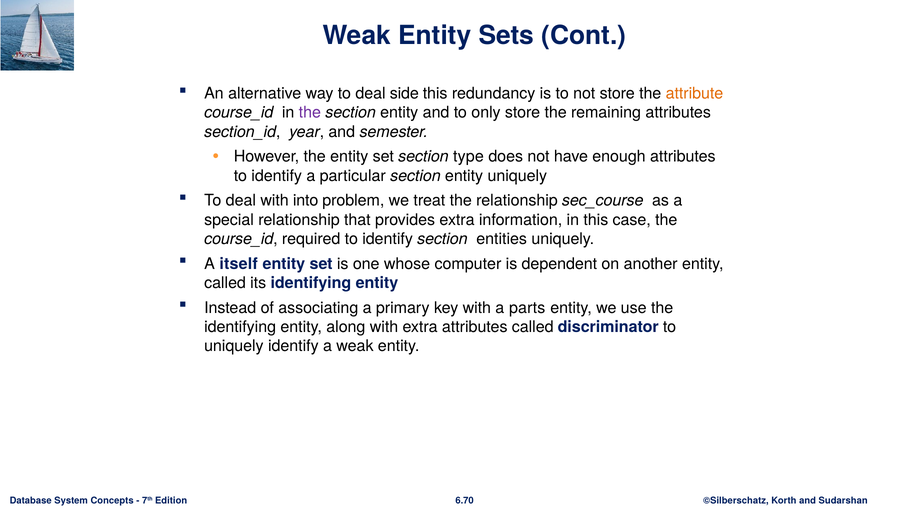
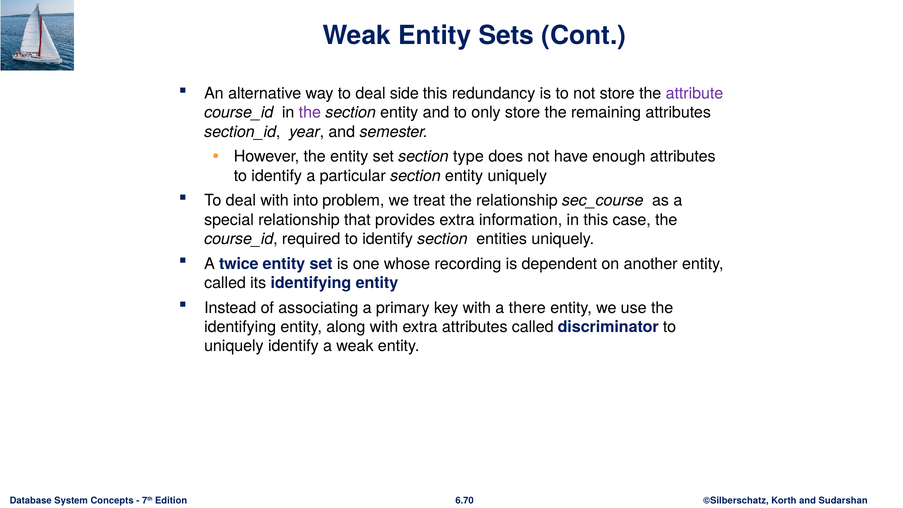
attribute colour: orange -> purple (694, 93)
itself: itself -> twice (239, 264)
computer: computer -> recording (468, 264)
parts: parts -> there (527, 308)
